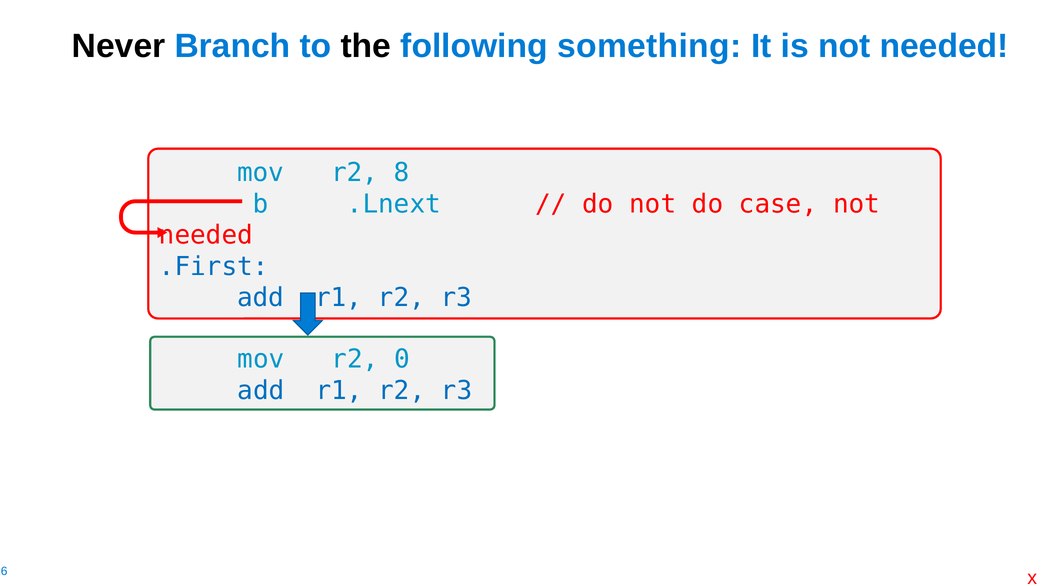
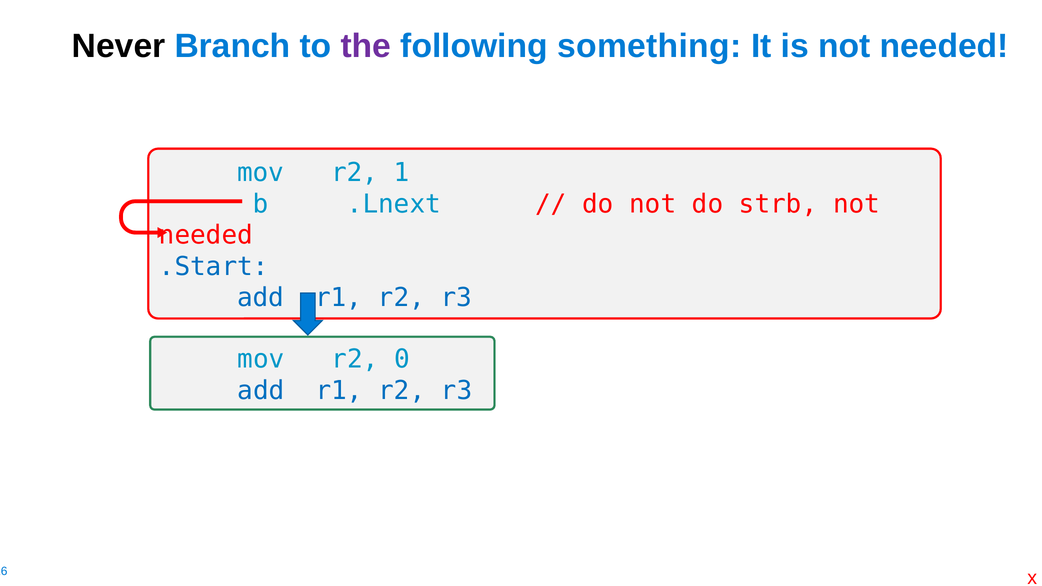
the colour: black -> purple (366, 46)
8: 8 -> 1 (402, 173)
case: case -> strb (778, 204)
.First: .First -> .Start (214, 267)
